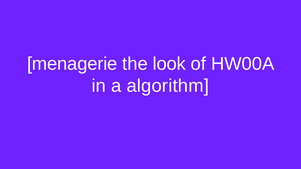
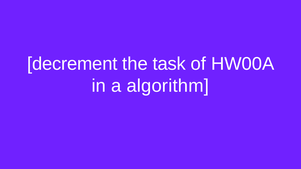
menagerie: menagerie -> decrement (72, 64)
look: look -> task (169, 64)
